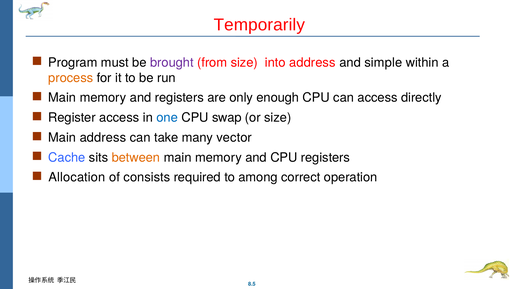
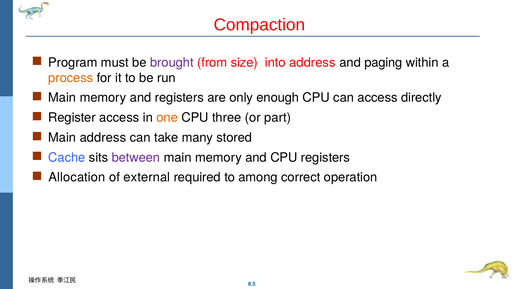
Temporarily: Temporarily -> Compaction (259, 25)
simple: simple -> paging (383, 62)
one colour: blue -> orange (167, 118)
swap: swap -> three (227, 118)
or size: size -> part (278, 118)
vector: vector -> stored (234, 138)
between colour: orange -> purple (136, 158)
consists: consists -> external (147, 177)
